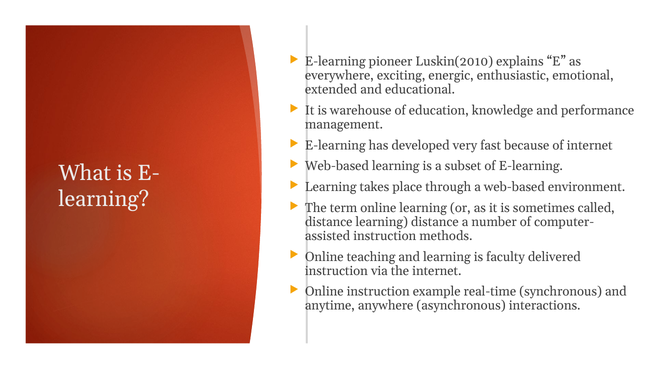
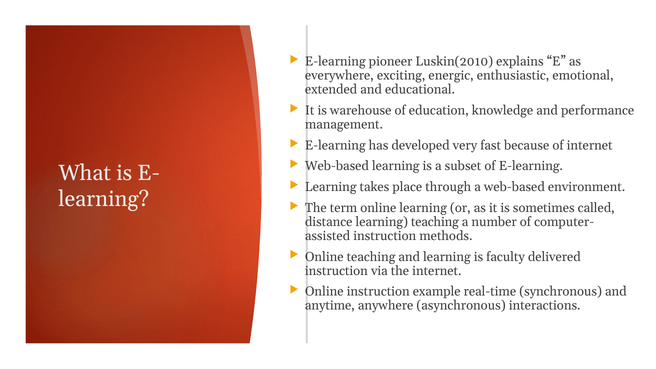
learning distance: distance -> teaching (435, 222)
